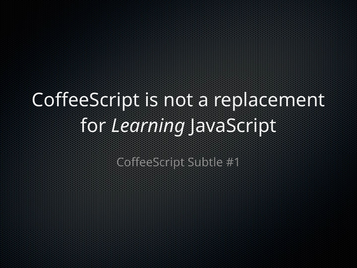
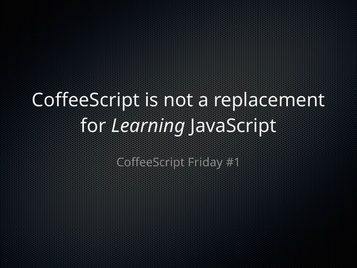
Subtle: Subtle -> Friday (205, 162)
